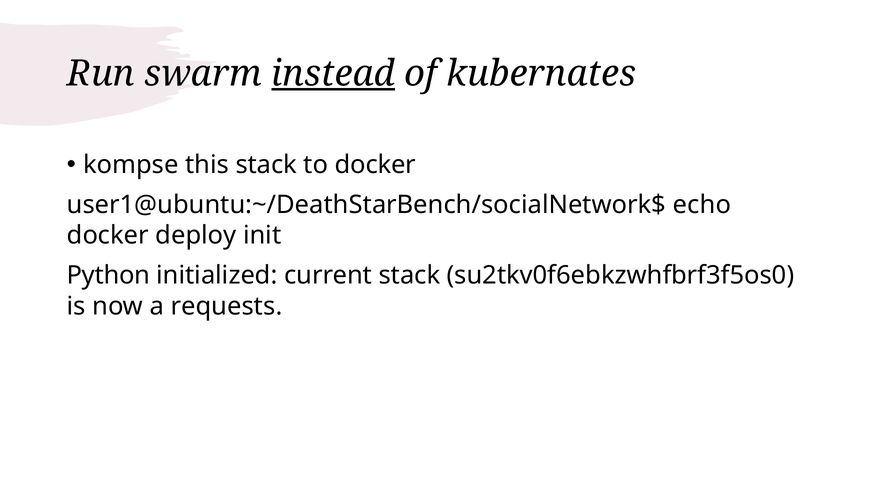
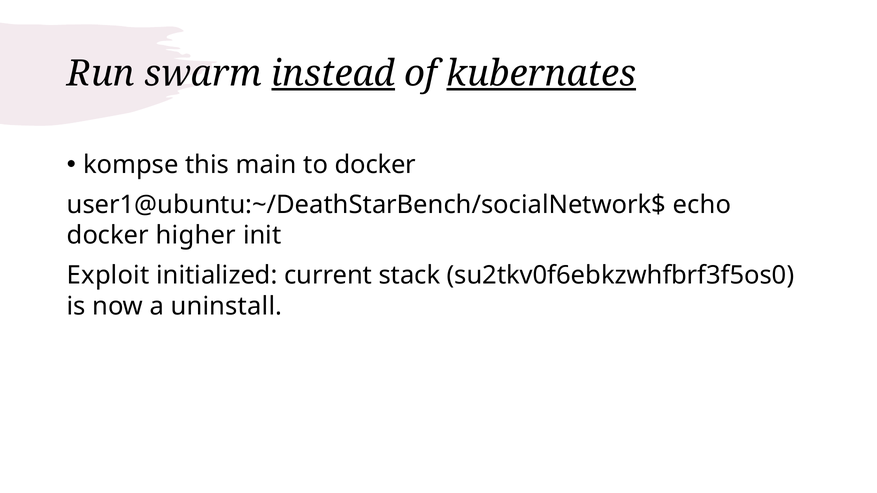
kubernates underline: none -> present (541, 74)
this stack: stack -> main (266, 165)
deploy: deploy -> higher (196, 236)
Python: Python -> Exploit (108, 276)
requests: requests -> uninstall (226, 306)
